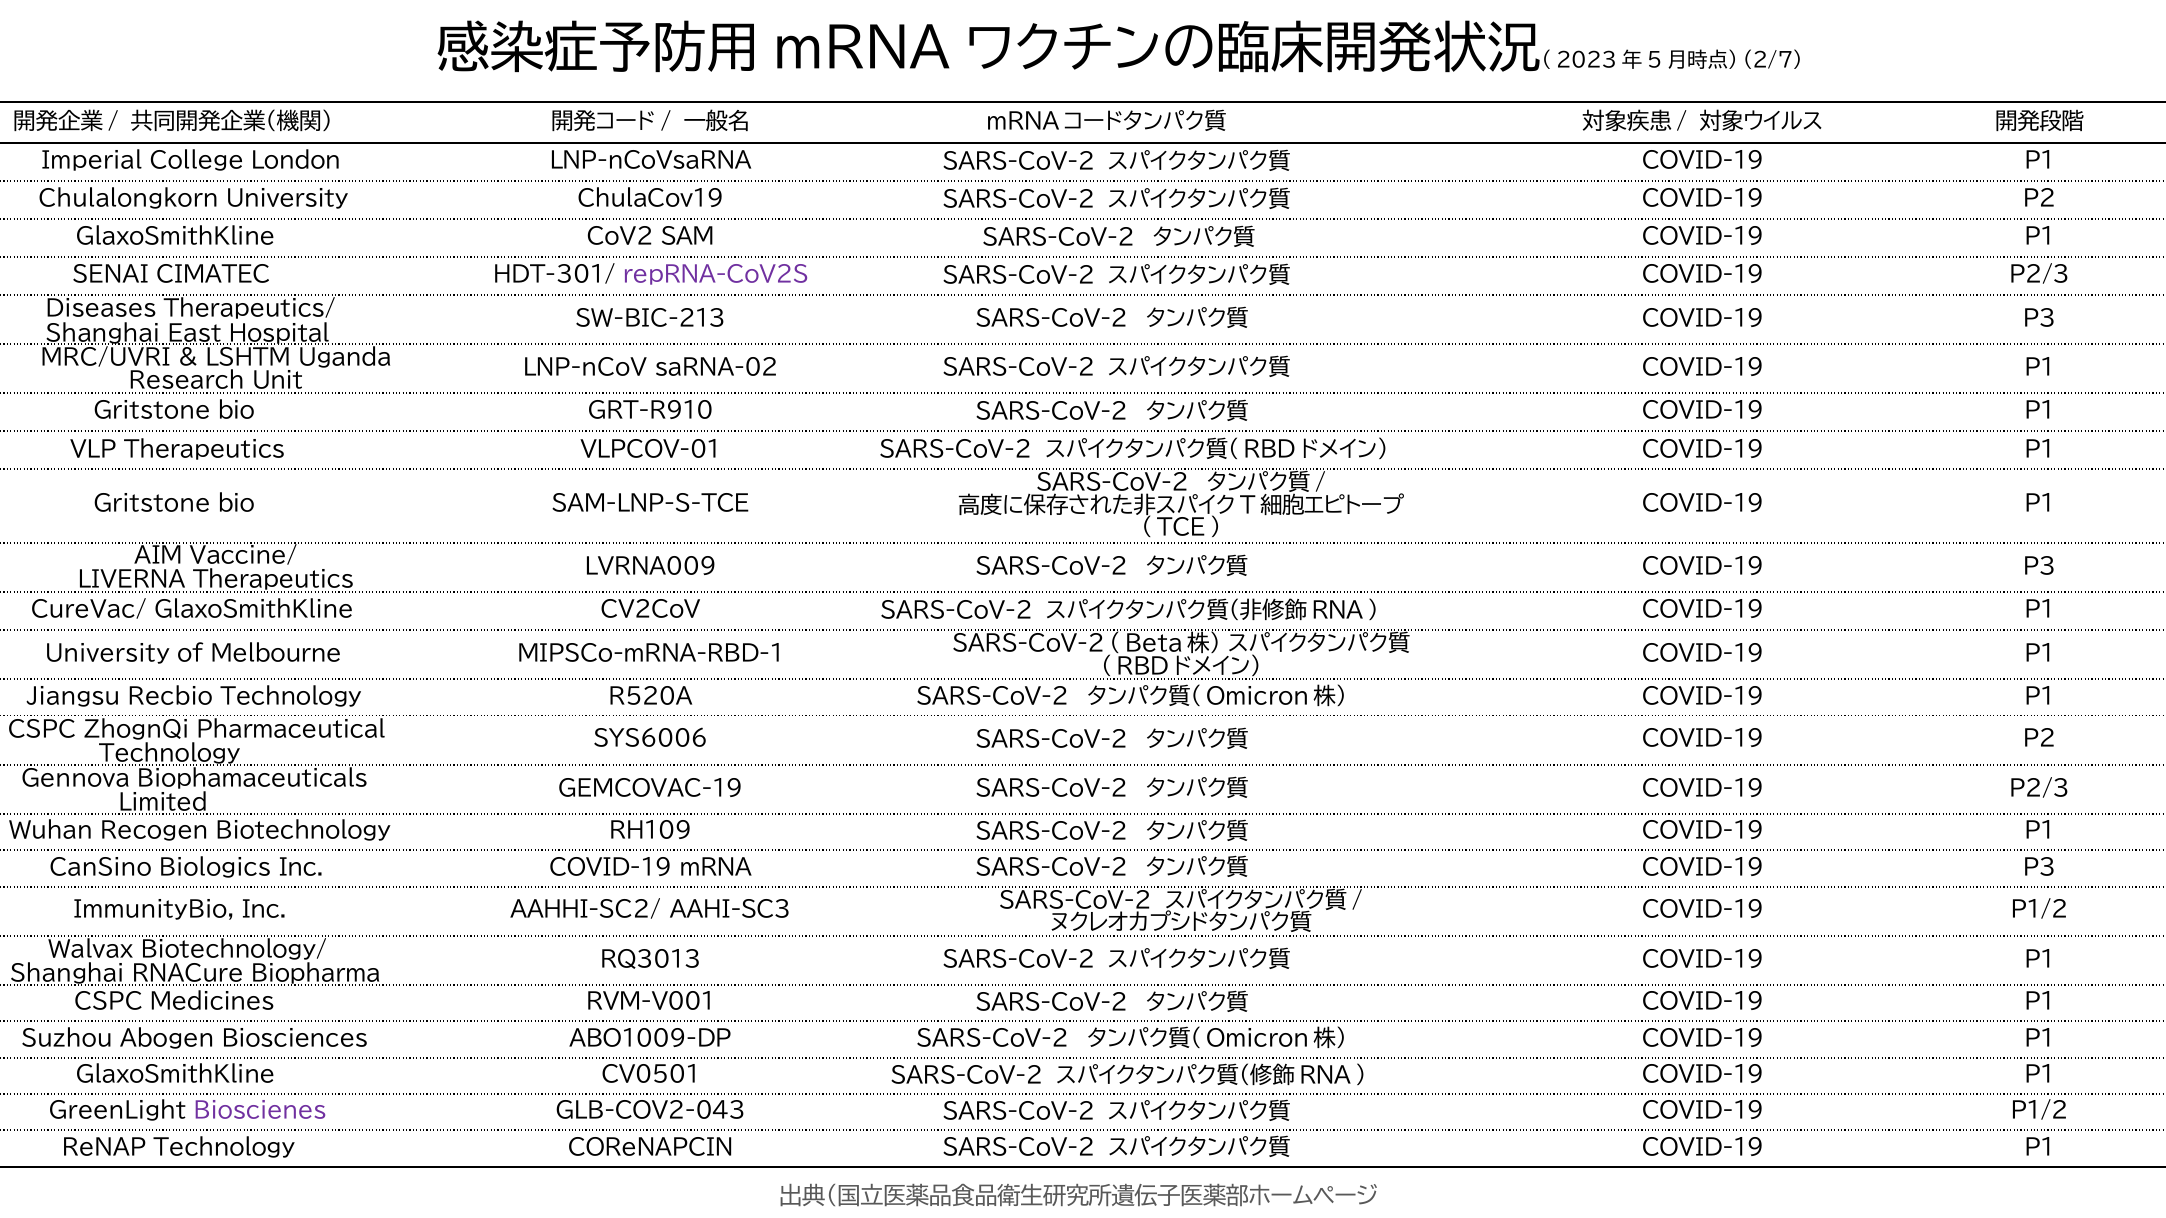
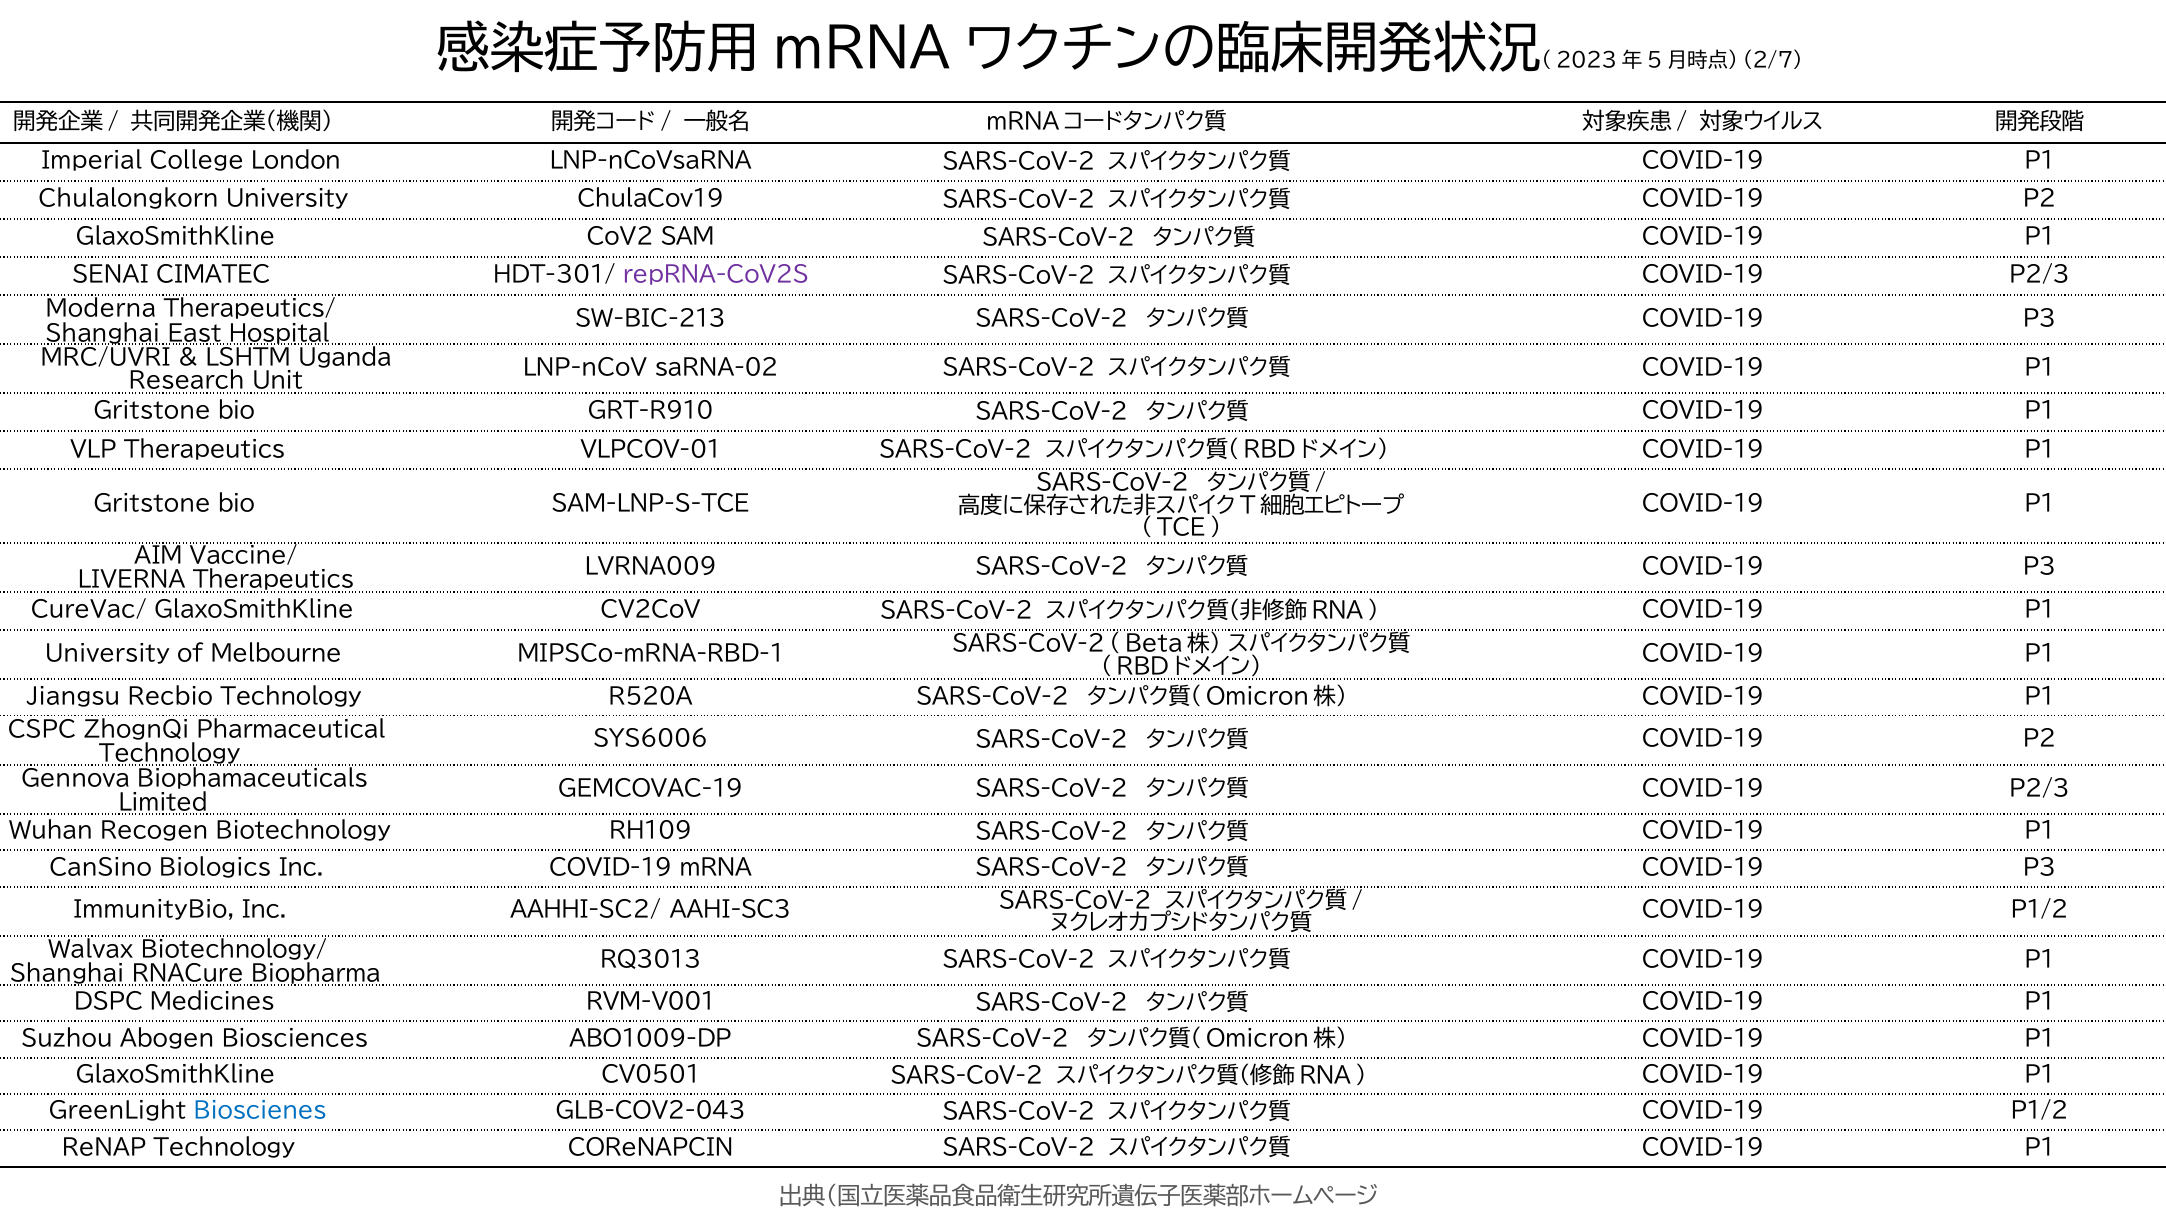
Diseases: Diseases -> Moderna (101, 309)
CSPC: CSPC -> DSPC (109, 1003)
Bioscienes colour: purple -> blue (260, 1112)
